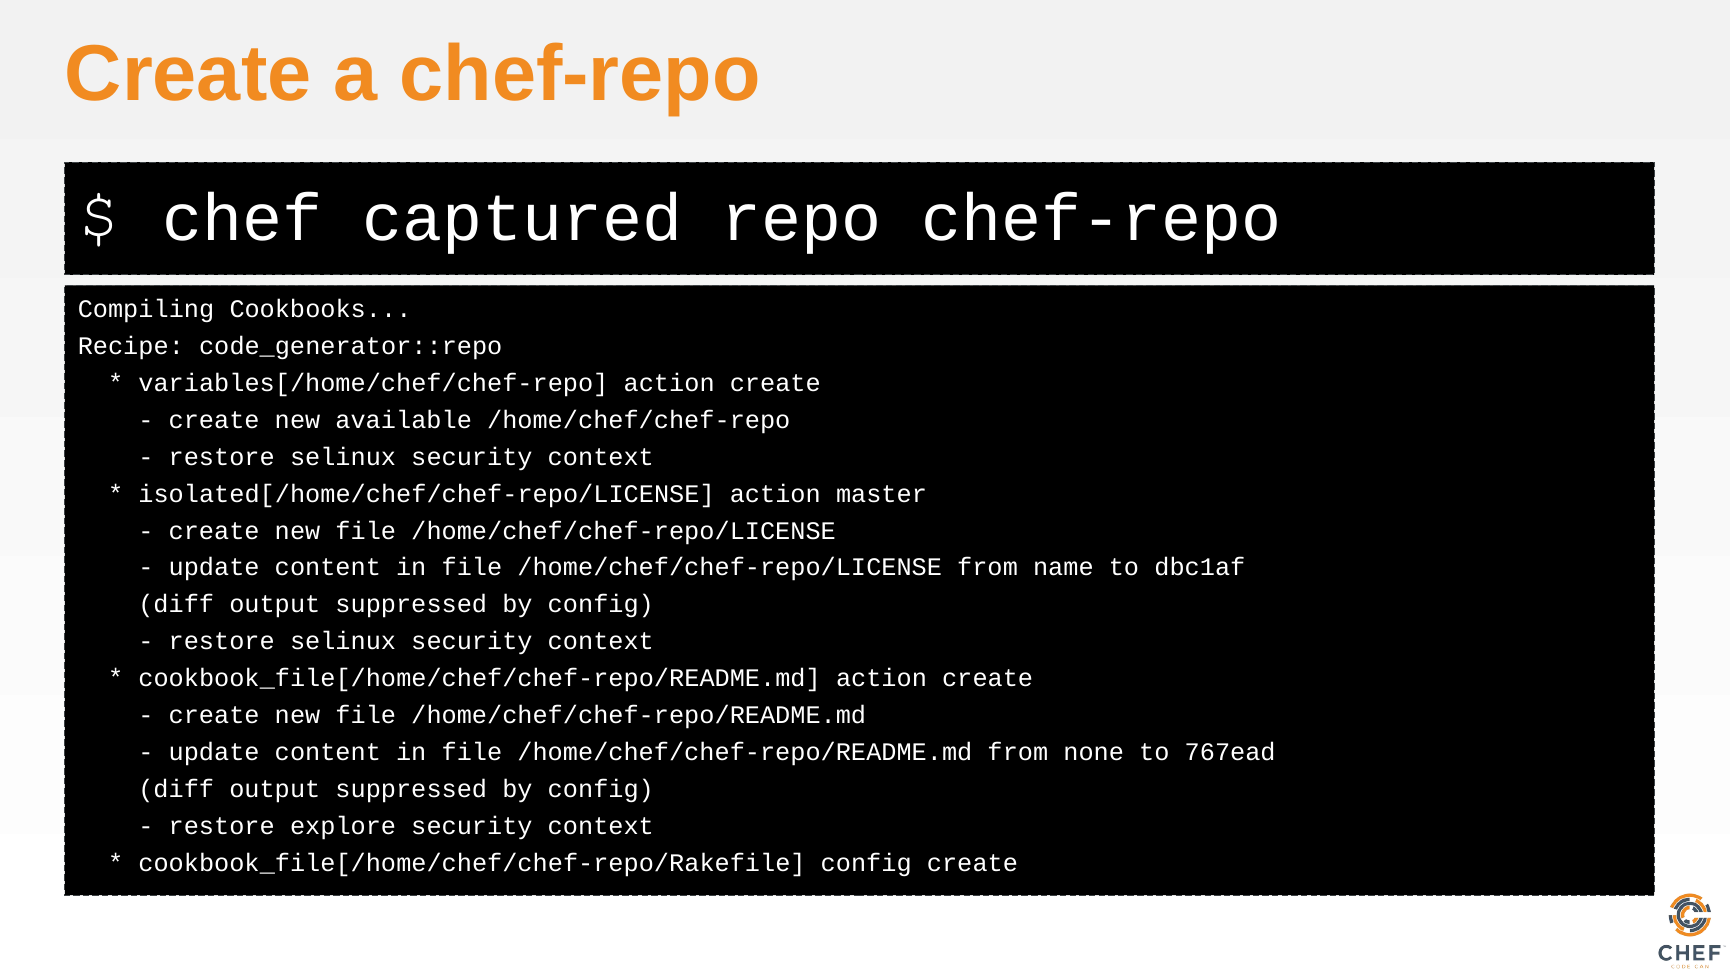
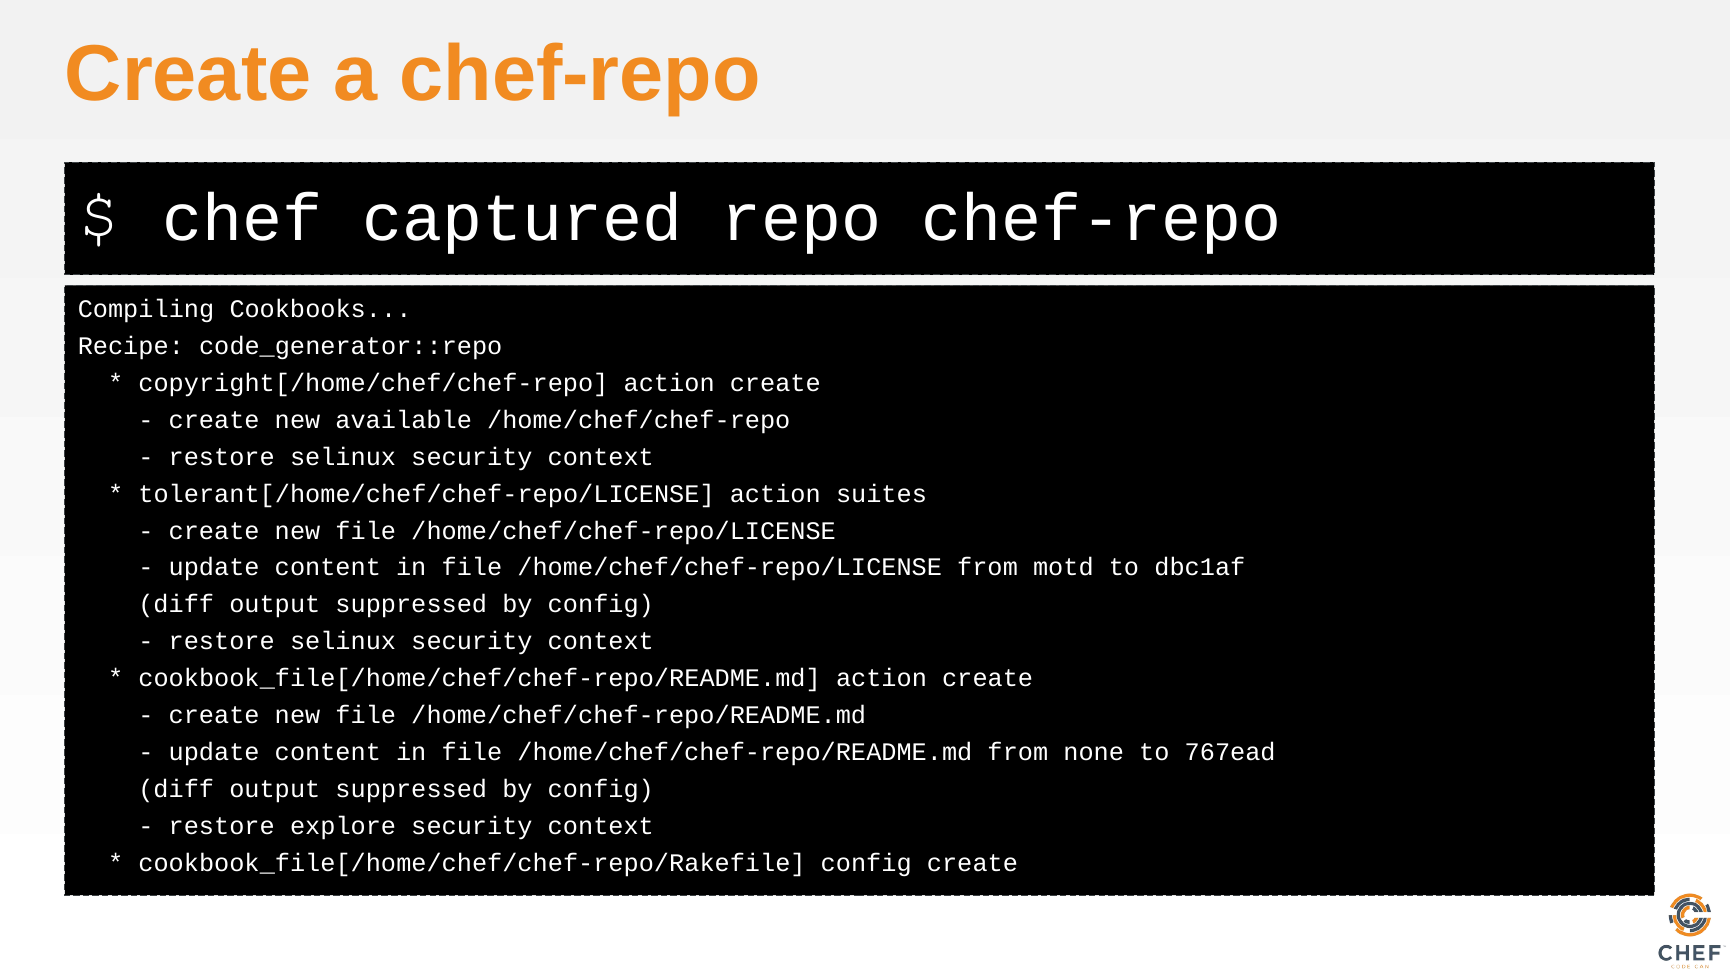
variables[/home/chef/chef-repo: variables[/home/chef/chef-repo -> copyright[/home/chef/chef-repo (373, 383)
isolated[/home/chef/chef-repo/LICENSE: isolated[/home/chef/chef-repo/LICENSE -> tolerant[/home/chef/chef-repo/LICENSE (427, 494)
master: master -> suites (881, 494)
name: name -> motd (1063, 568)
